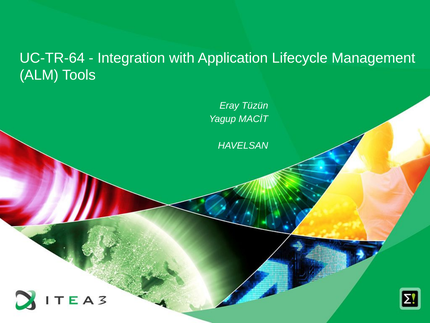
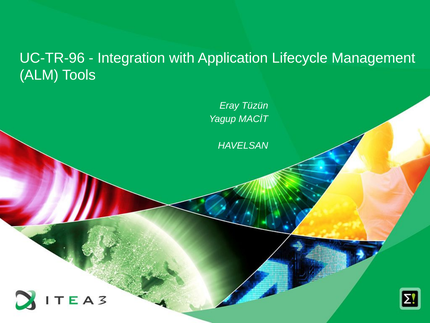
UC-TR-64: UC-TR-64 -> UC-TR-96 (52, 58)
